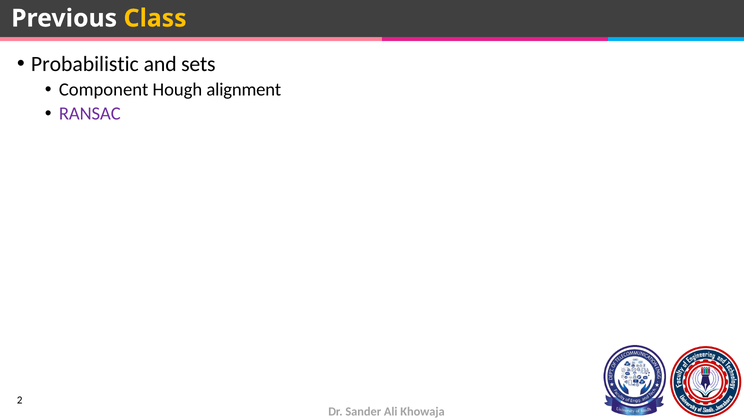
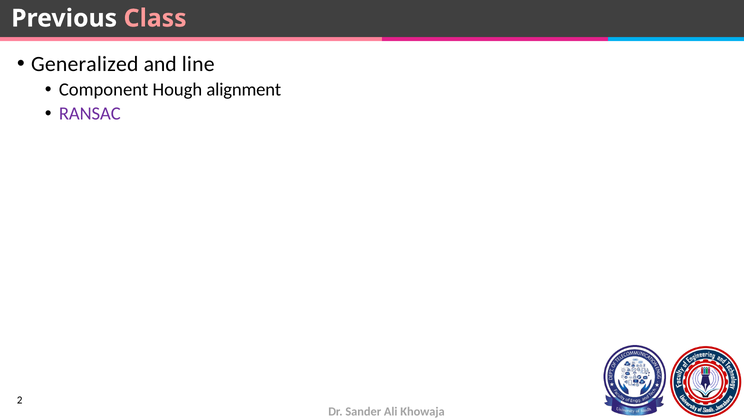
Class colour: yellow -> pink (155, 18)
Probabilistic: Probabilistic -> Generalized (85, 64)
sets: sets -> line (198, 64)
